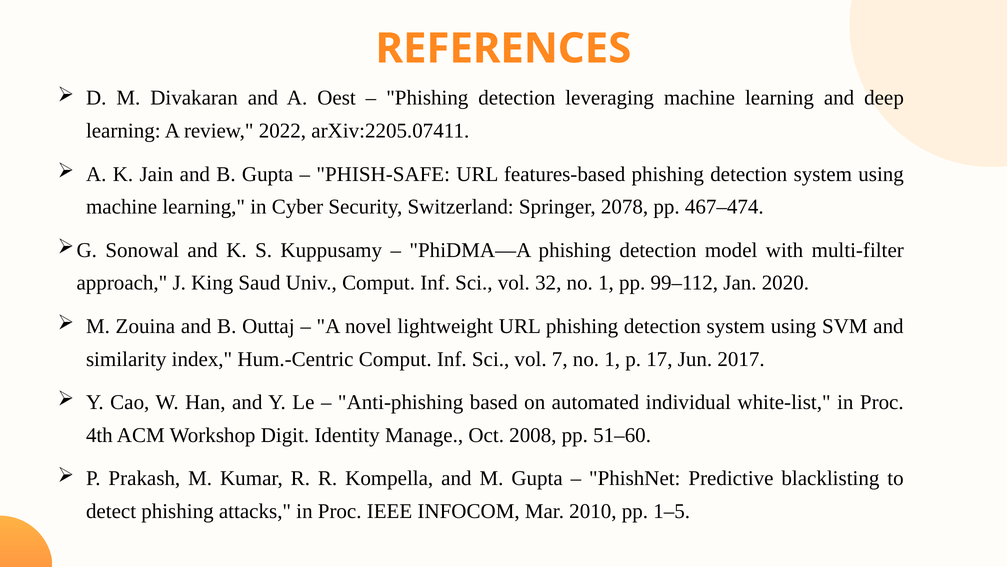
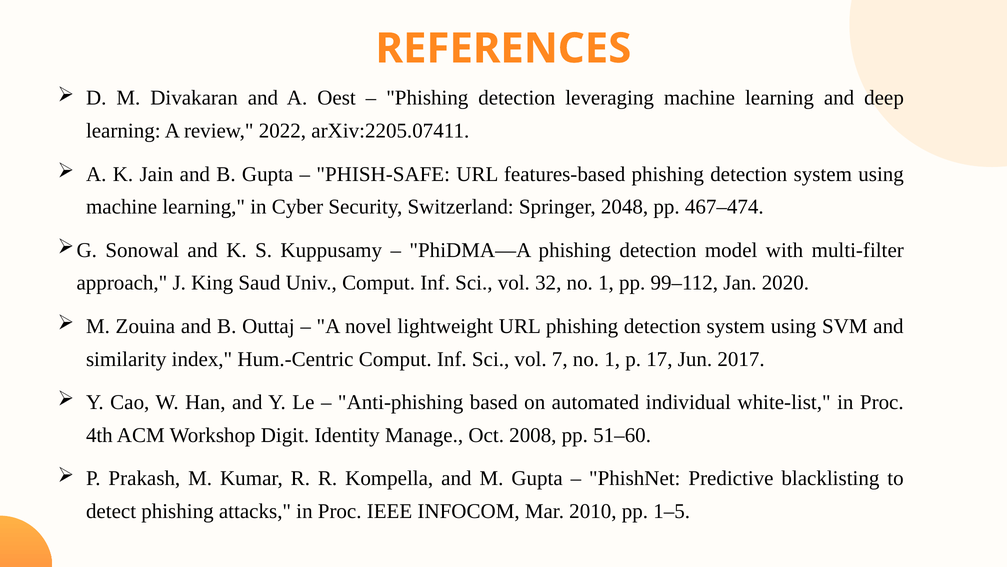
2078: 2078 -> 2048 (625, 207)
